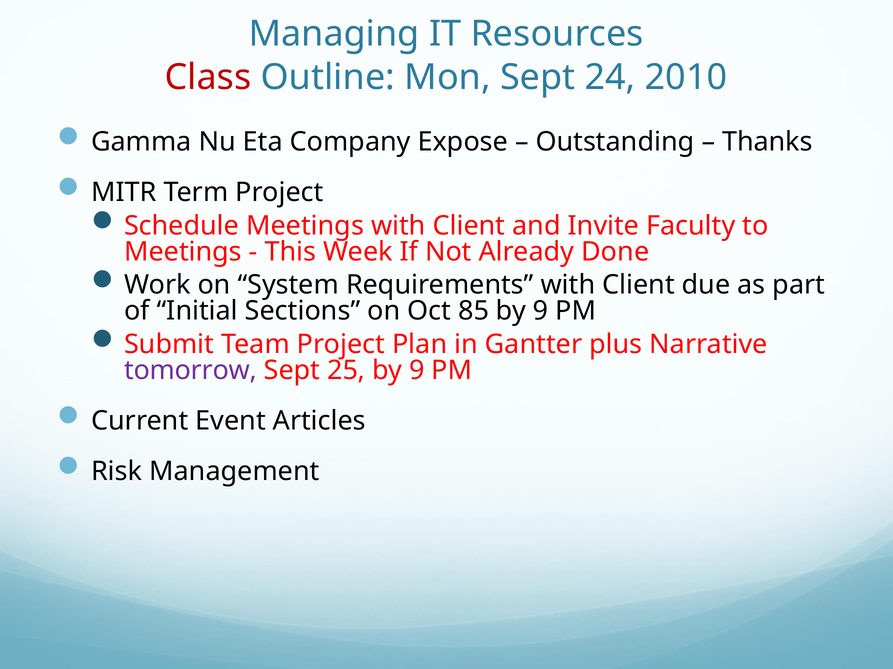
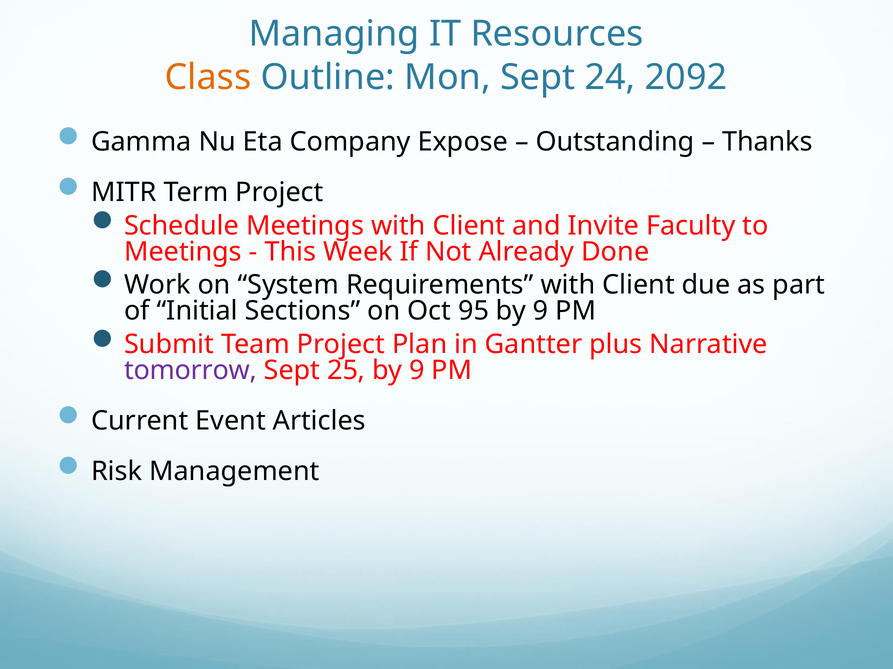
Class colour: red -> orange (208, 77)
2010: 2010 -> 2092 (686, 77)
85: 85 -> 95 (474, 311)
